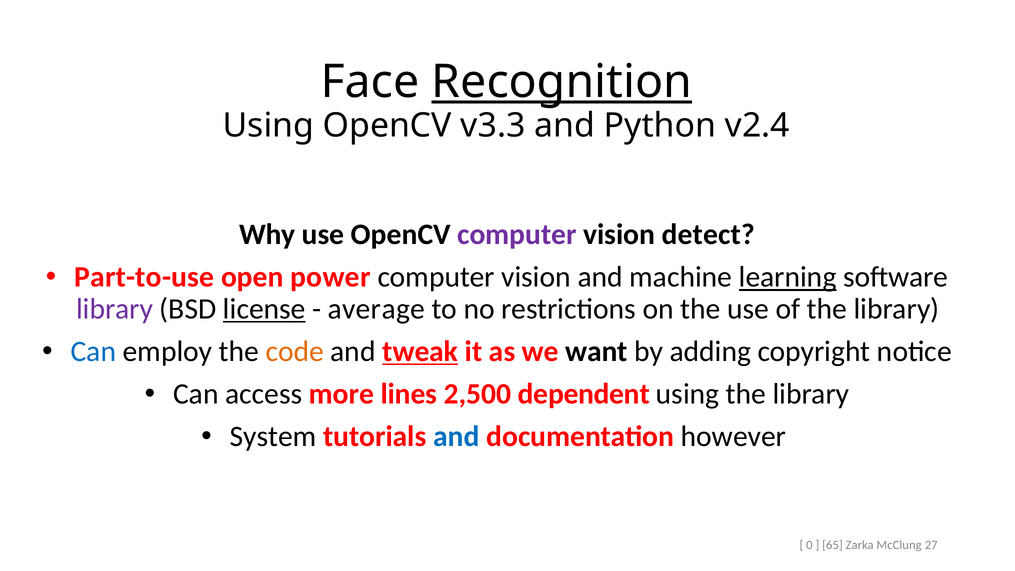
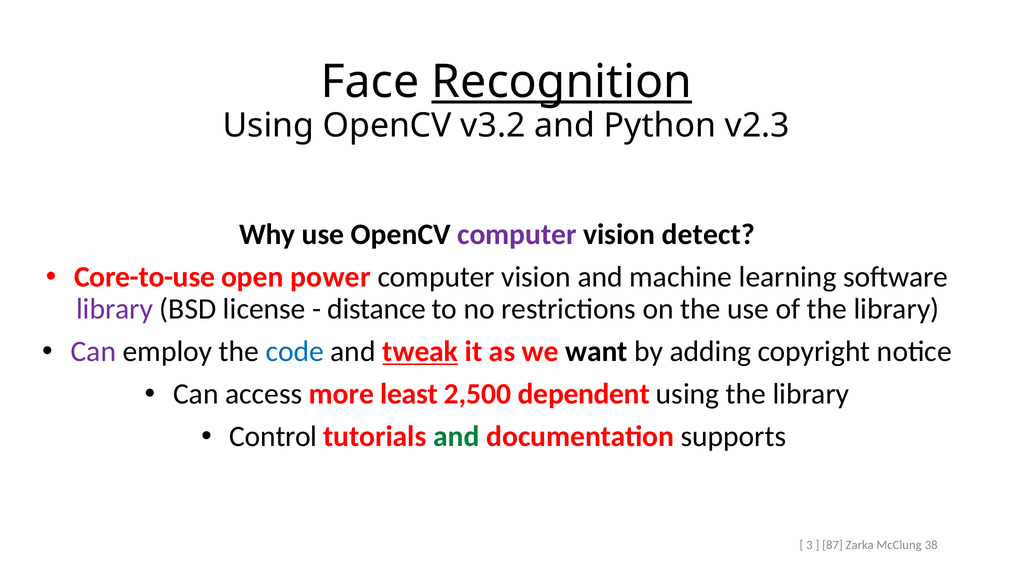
v3.3: v3.3 -> v3.2 (493, 126)
v2.4: v2.4 -> v2.3 (757, 126)
Part-to-use: Part-to-use -> Core-to-use (145, 277)
learning underline: present -> none (788, 277)
license underline: present -> none (264, 309)
average: average -> distance (377, 309)
Can colour: blue -> purple (93, 352)
code colour: orange -> blue (295, 352)
lines: lines -> least (409, 394)
System: System -> Control (273, 437)
and colour: blue -> green (456, 437)
however: however -> supports (734, 437)
0: 0 -> 3 (809, 545)
65: 65 -> 87 (833, 545)
27: 27 -> 38 (931, 545)
